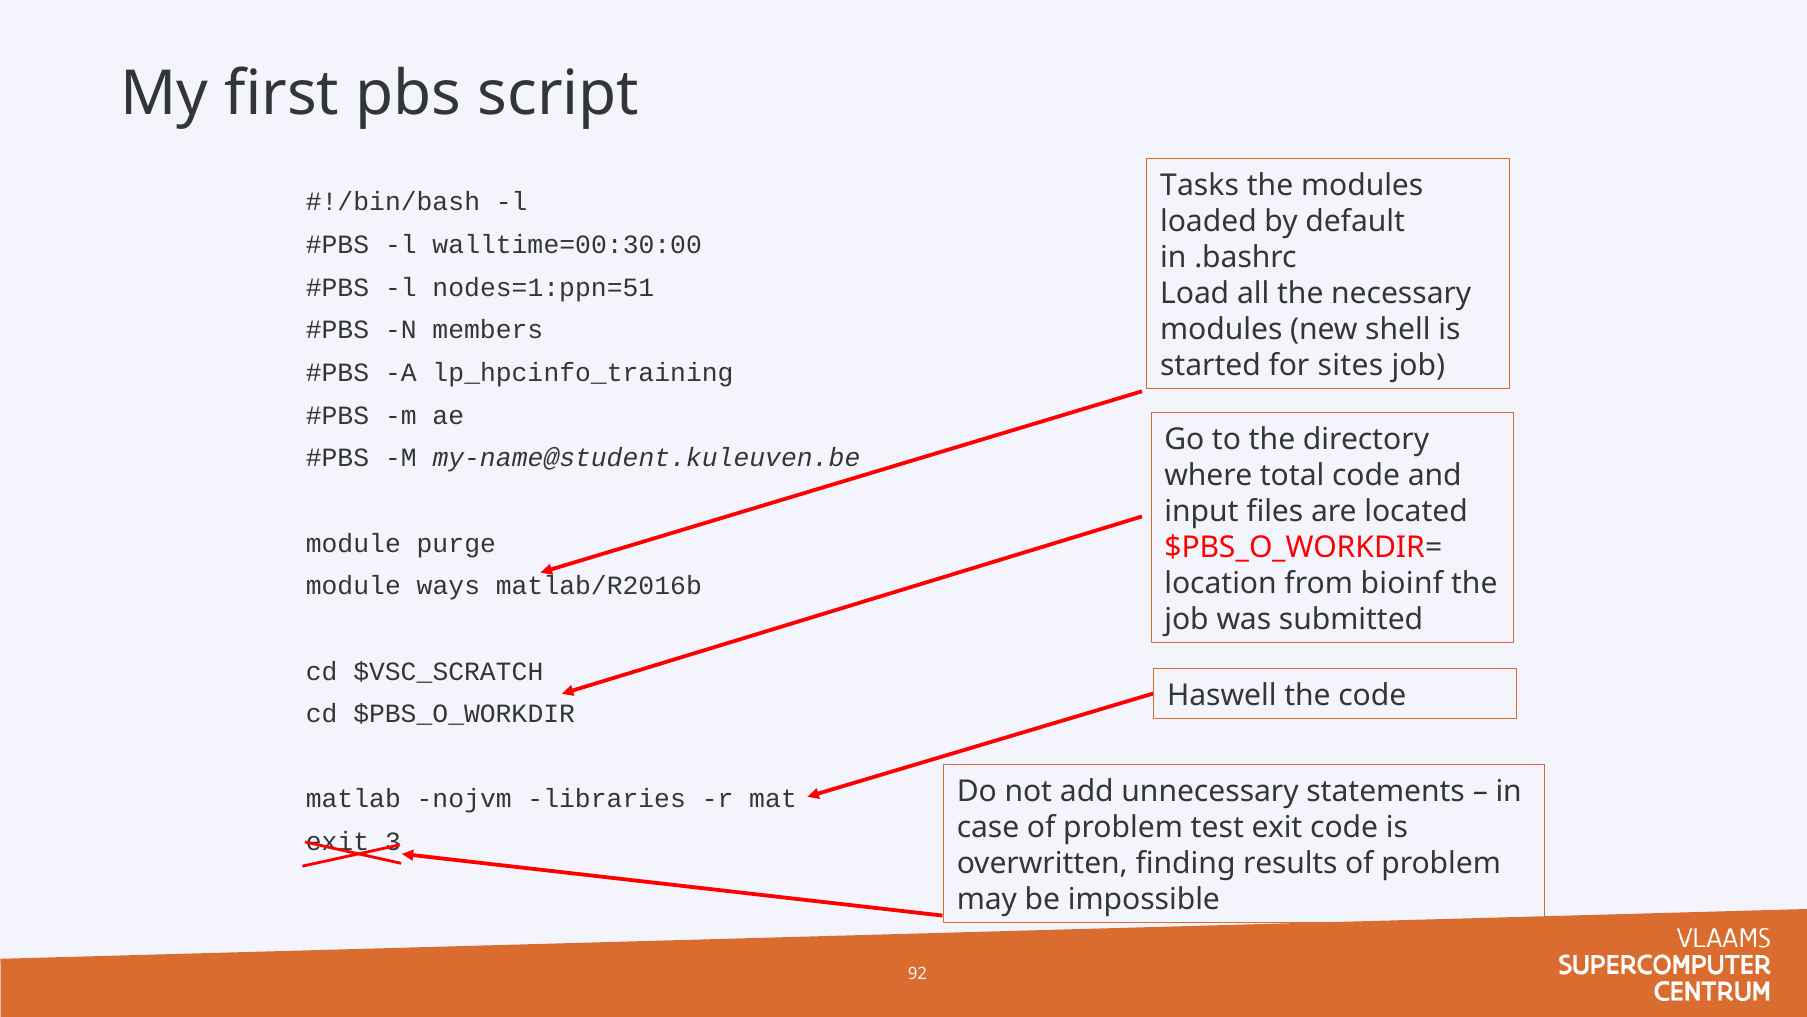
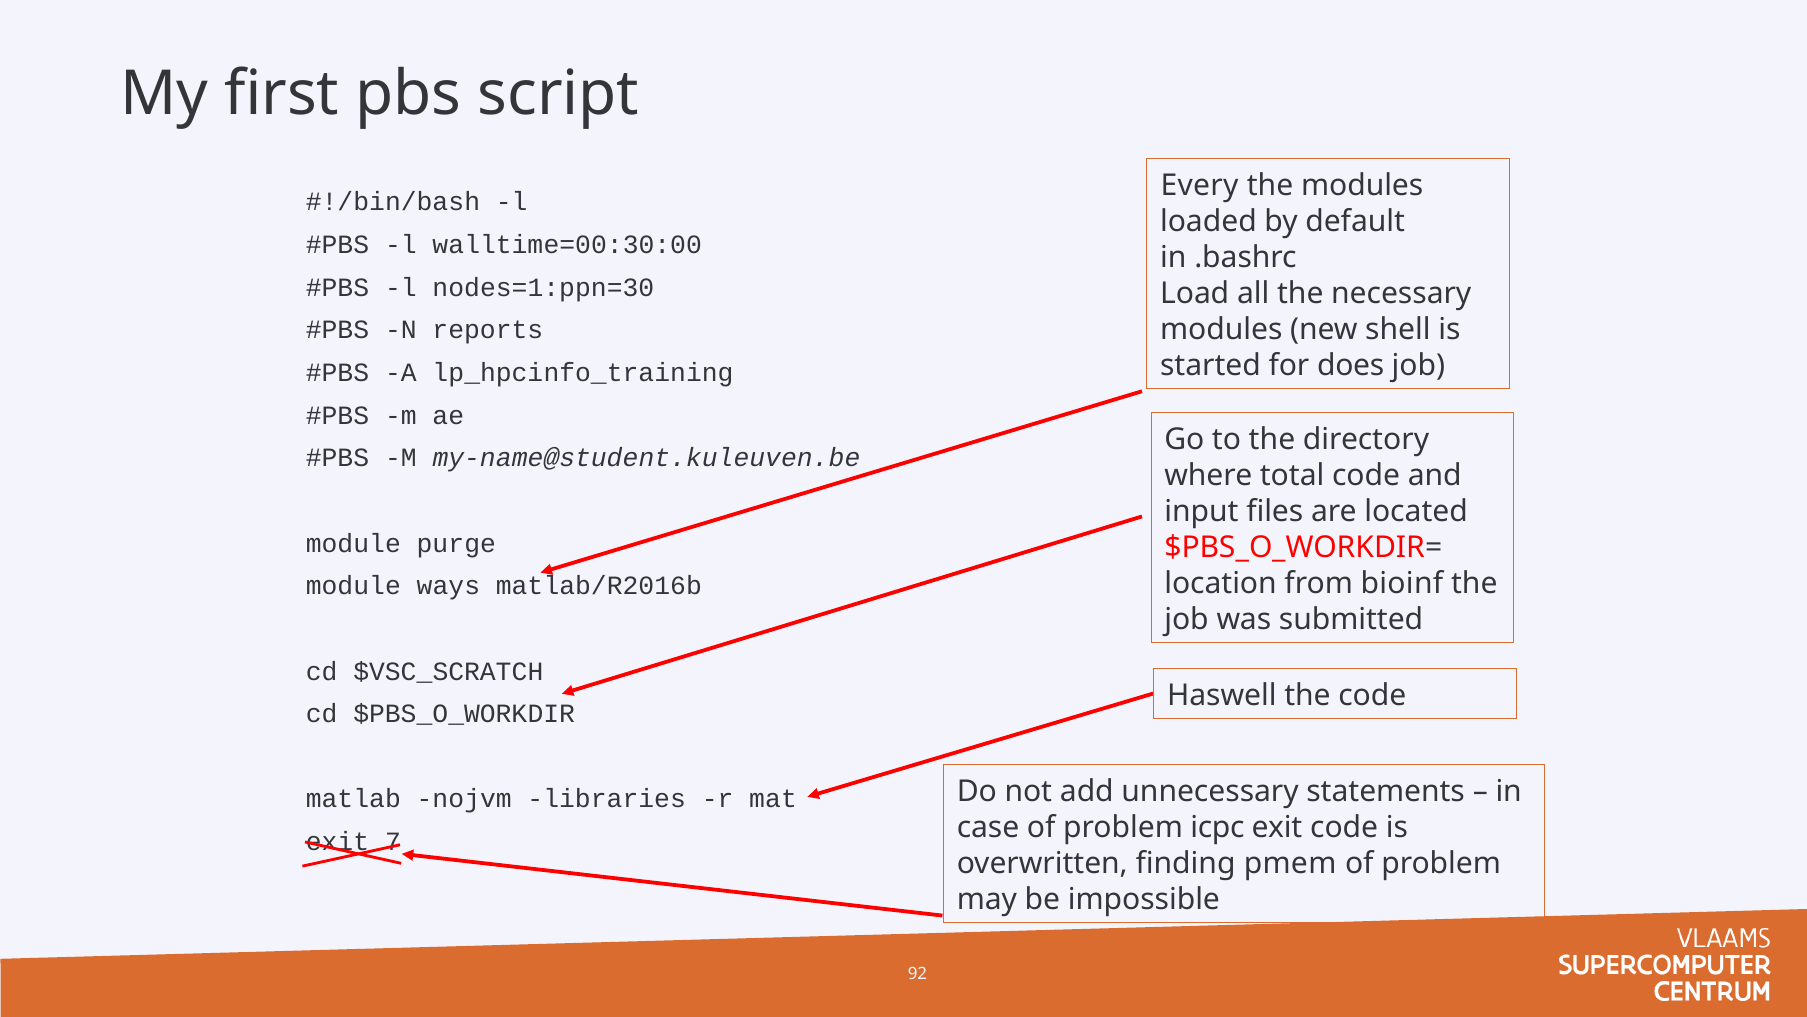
Tasks: Tasks -> Every (1200, 185)
nodes=1:ppn=51: nodes=1:ppn=51 -> nodes=1:ppn=30 (543, 287)
members: members -> reports (488, 330)
sites: sites -> does (1351, 366)
test: test -> icpc (1217, 827)
3: 3 -> 7 (393, 841)
results: results -> pmem (1290, 863)
